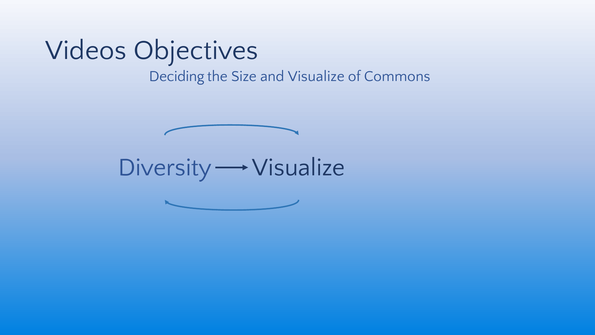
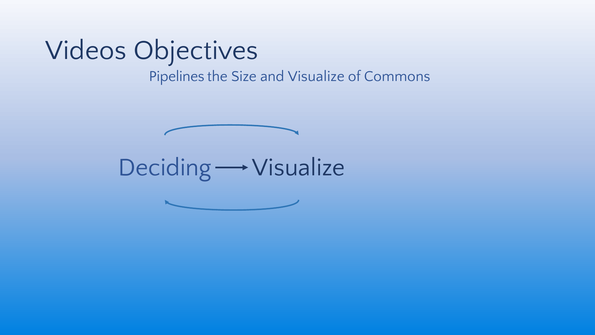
Deciding: Deciding -> Pipelines (177, 76)
Diversity: Diversity -> Deciding (165, 167)
